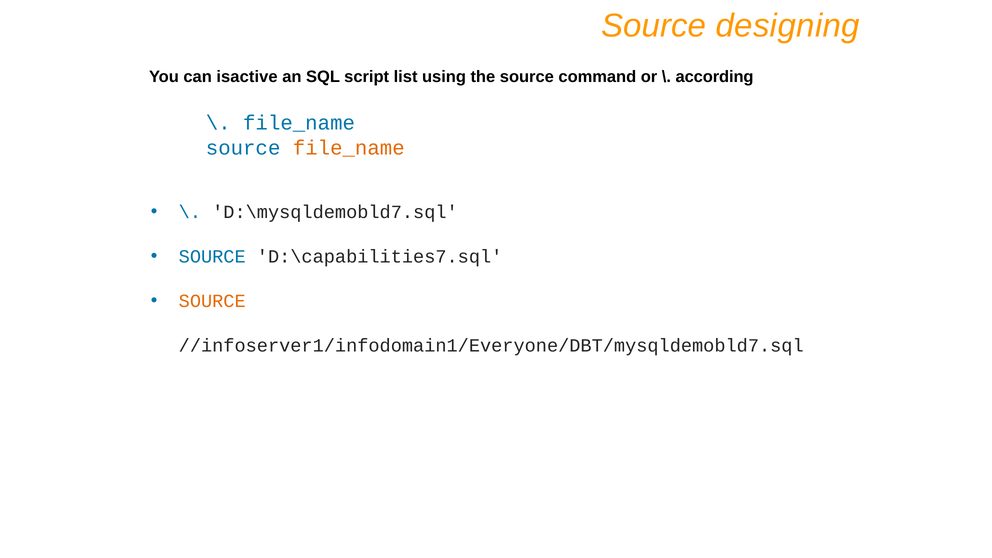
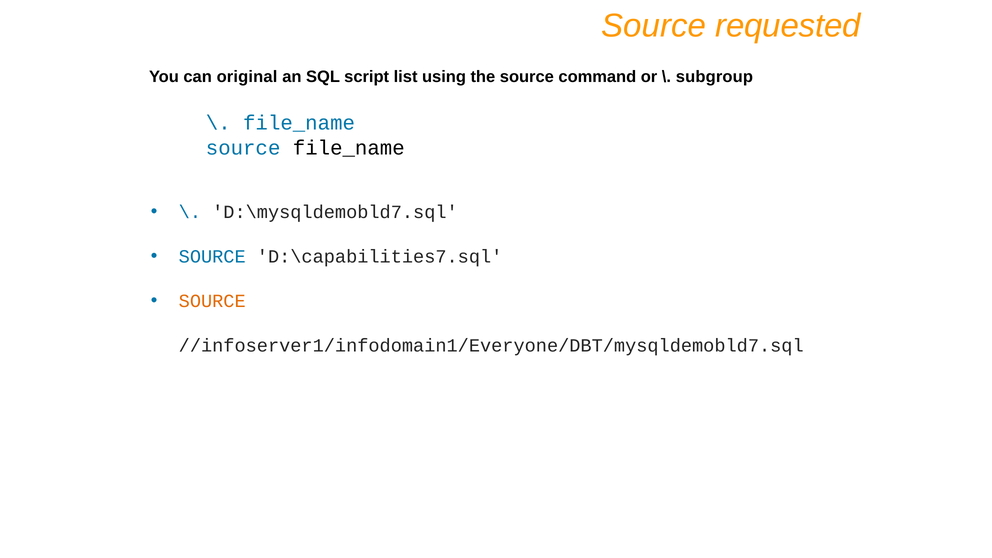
designing: designing -> requested (788, 26)
isactive: isactive -> original (247, 77)
according: according -> subgroup (714, 77)
file_name colour: orange -> black (349, 148)
